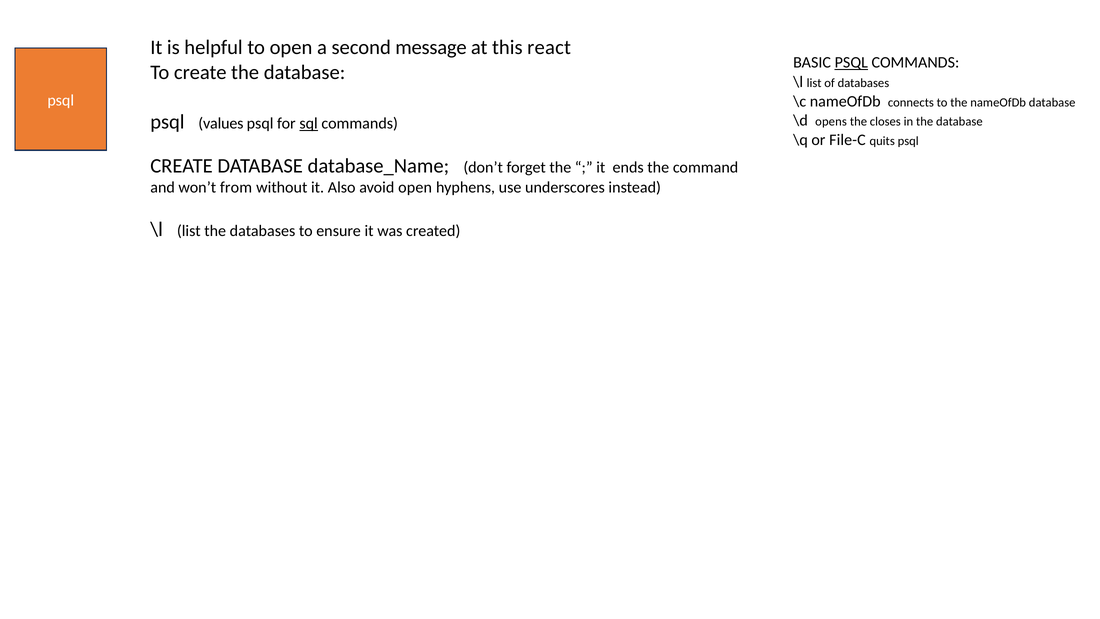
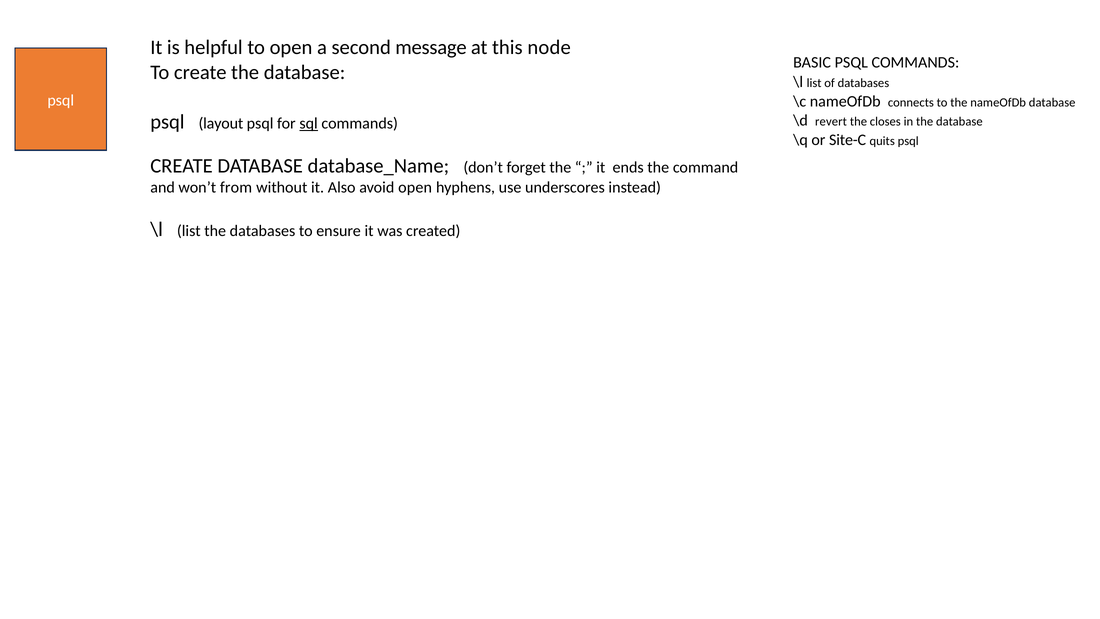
react: react -> node (549, 48)
PSQL underline: present -> none (851, 63)
values: values -> layout (221, 123)
opens: opens -> revert (831, 122)
File-C: File-C -> Site-C (848, 140)
